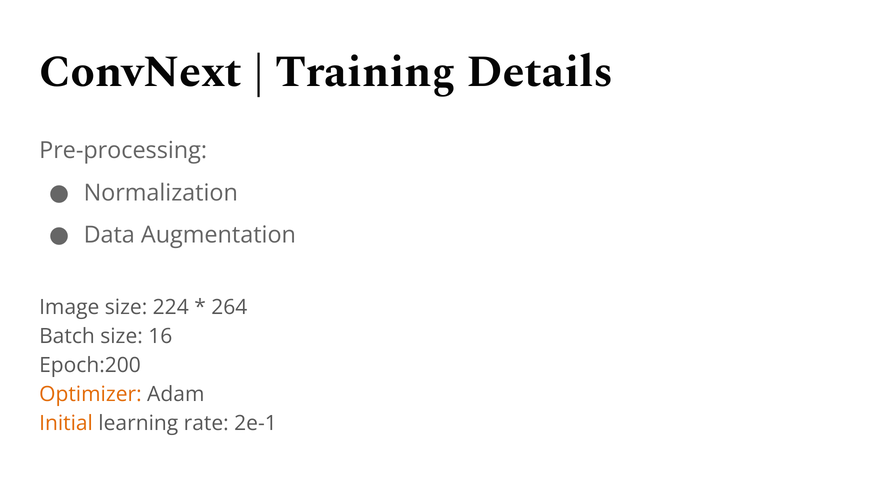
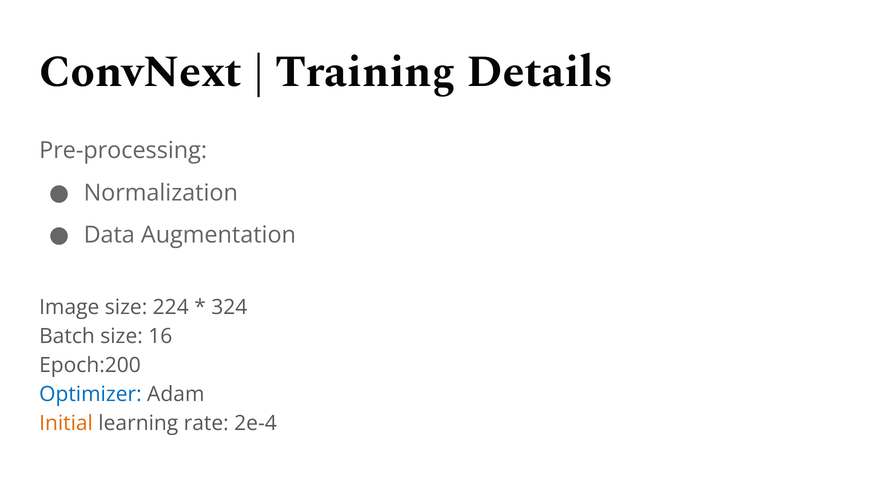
264: 264 -> 324 (229, 308)
Optimizer colour: orange -> blue (90, 394)
2e-1: 2e-1 -> 2e-4 (255, 423)
